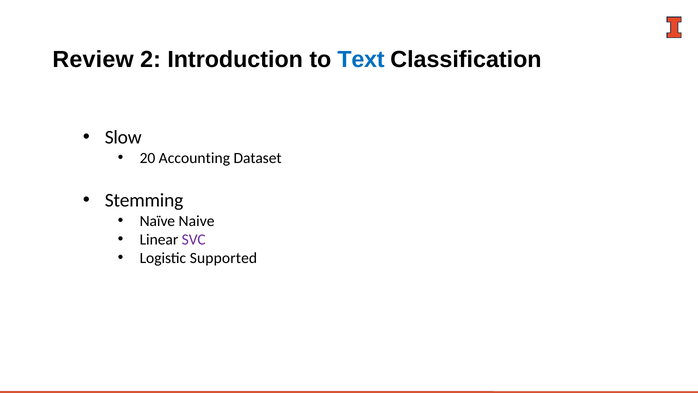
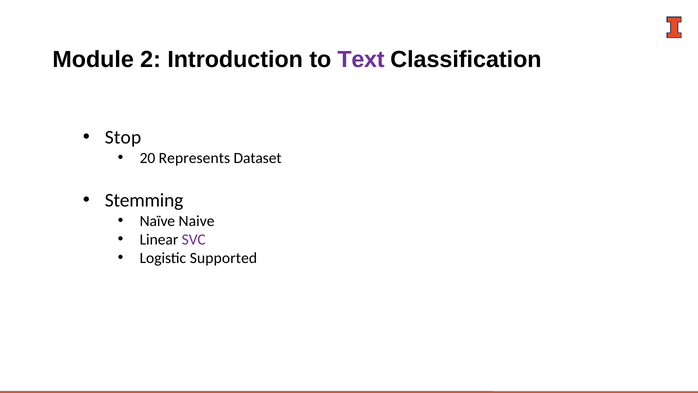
Review: Review -> Module (93, 60)
Text colour: blue -> purple (361, 60)
Slow: Slow -> Stop (123, 137)
Accounting: Accounting -> Represents (194, 158)
